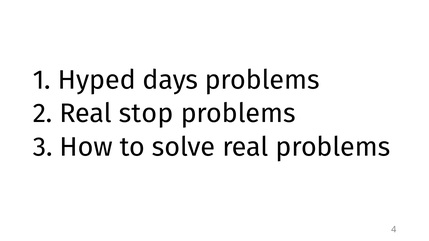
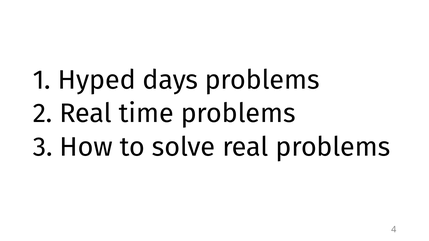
stop: stop -> time (146, 114)
